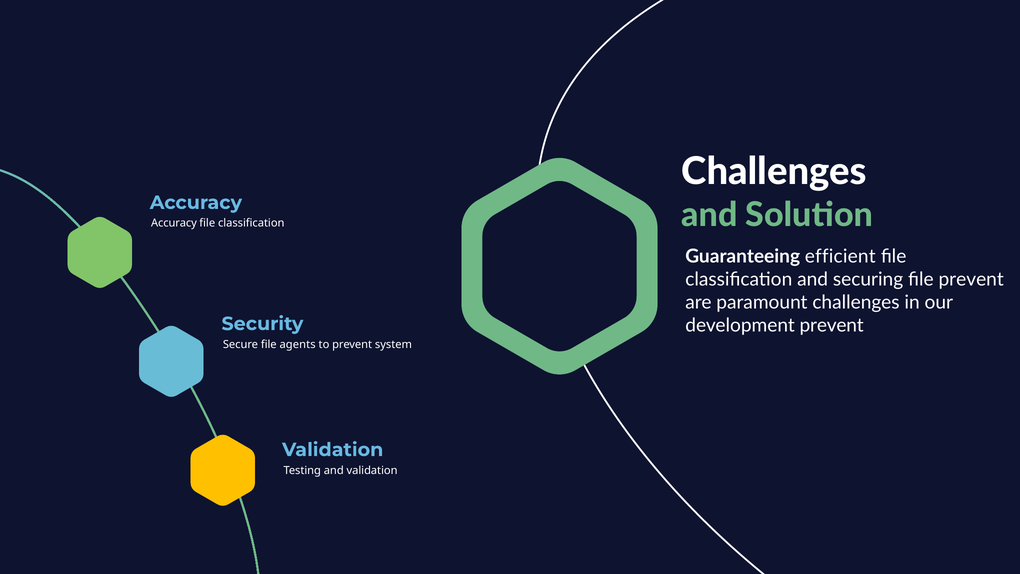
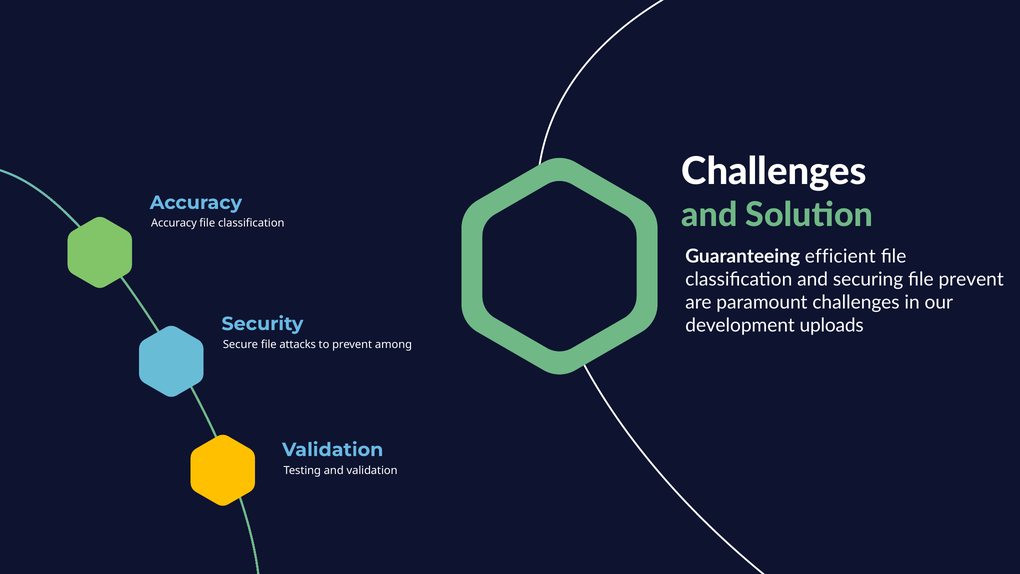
development prevent: prevent -> uploads (832, 325)
agents: agents -> attacks (298, 344)
system: system -> among (393, 344)
